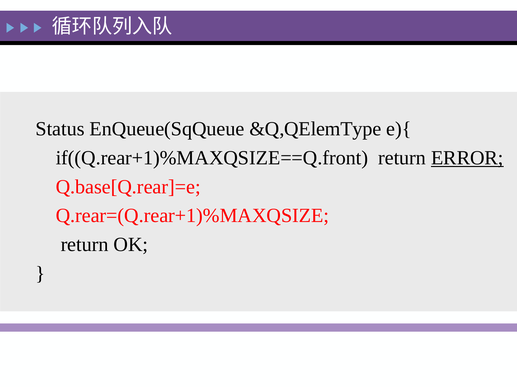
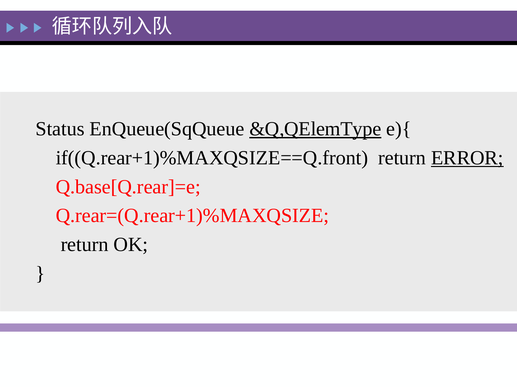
&Q,QElemType underline: none -> present (315, 129)
